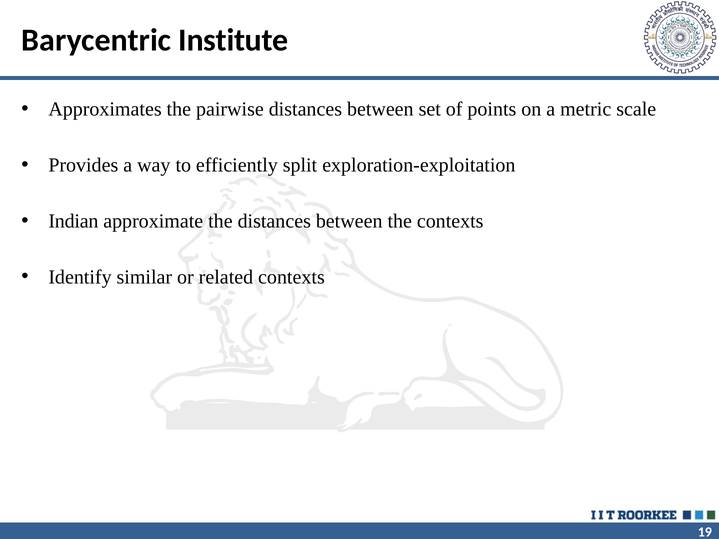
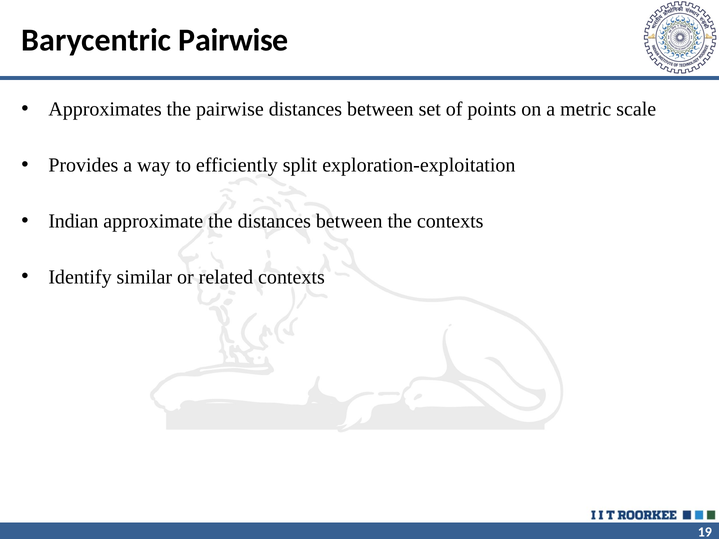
Barycentric Institute: Institute -> Pairwise (233, 40)
